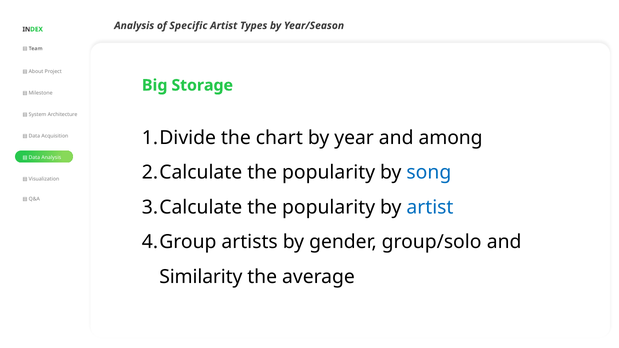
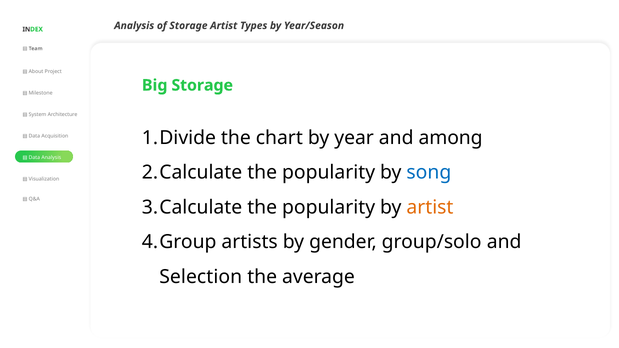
of Specific: Specific -> Storage (188, 26)
artist colour: blue -> orange (430, 207)
Similarity: Similarity -> Selection (201, 277)
